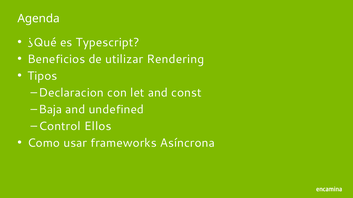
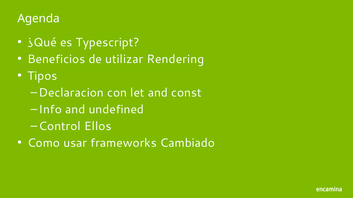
Baja: Baja -> Info (50, 110)
Asíncrona: Asíncrona -> Cambiado (187, 143)
